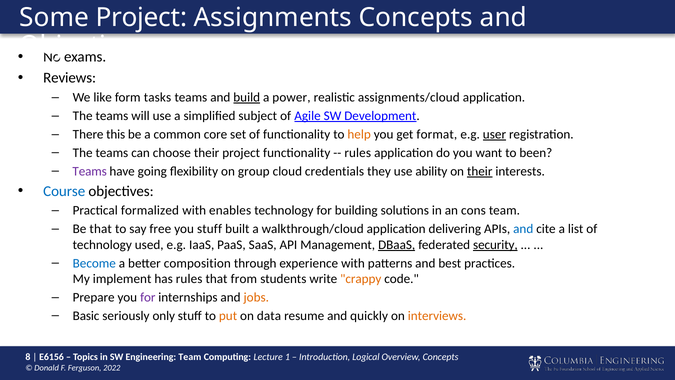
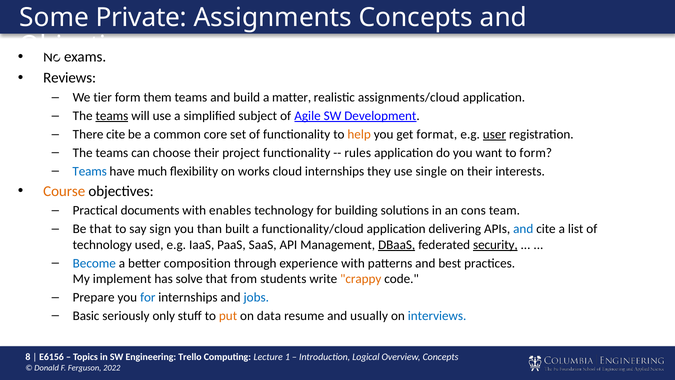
Some Project: Project -> Private (141, 17)
like: like -> tier (103, 97)
tasks: tasks -> them (158, 97)
build underline: present -> none (247, 97)
power: power -> matter (292, 97)
teams underline: none -> present (112, 116)
There this: this -> cite (116, 134)
to been: been -> form (536, 153)
Teams colour: purple -> blue (90, 171)
going: going -> much (152, 171)
group: group -> works (254, 171)
cloud credentials: credentials -> internships (335, 171)
ability: ability -> single (431, 171)
their underline: present -> none (480, 171)
Course colour: blue -> orange (64, 191)
formalized: formalized -> documents (150, 210)
free: free -> sign (160, 229)
you stuff: stuff -> than (210, 229)
walkthrough/cloud: walkthrough/cloud -> functionality/cloud (313, 229)
has rules: rules -> solve (189, 279)
for colour: purple -> blue (148, 297)
jobs colour: orange -> blue (256, 297)
quickly: quickly -> usually (369, 316)
interviews colour: orange -> blue (437, 316)
Team: Team -> Trello (190, 357)
